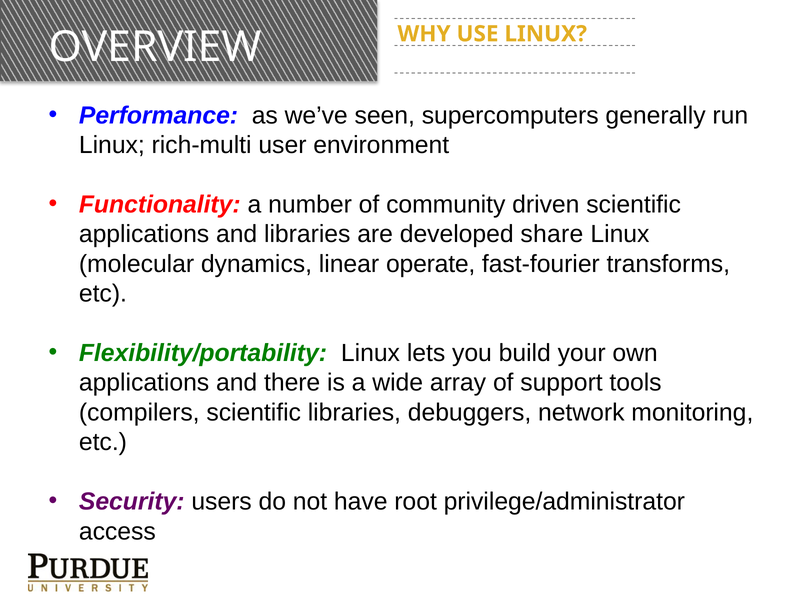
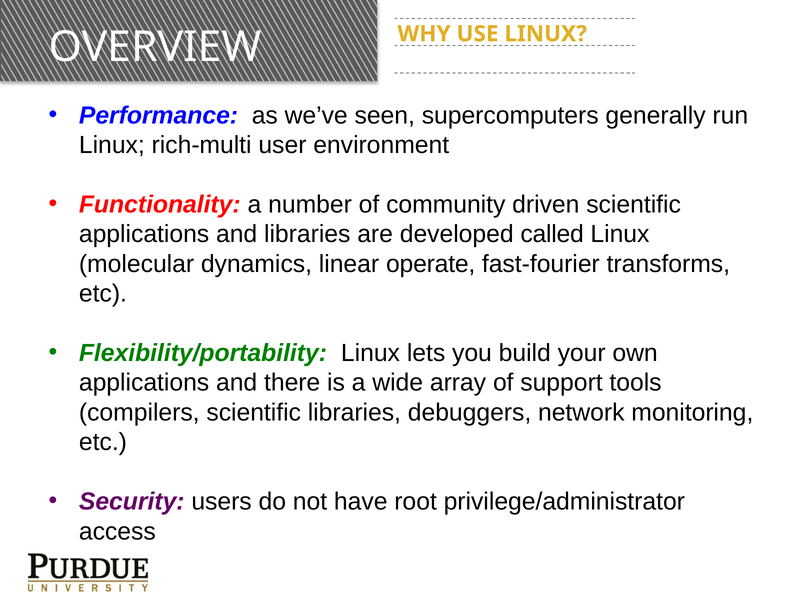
share: share -> called (552, 234)
